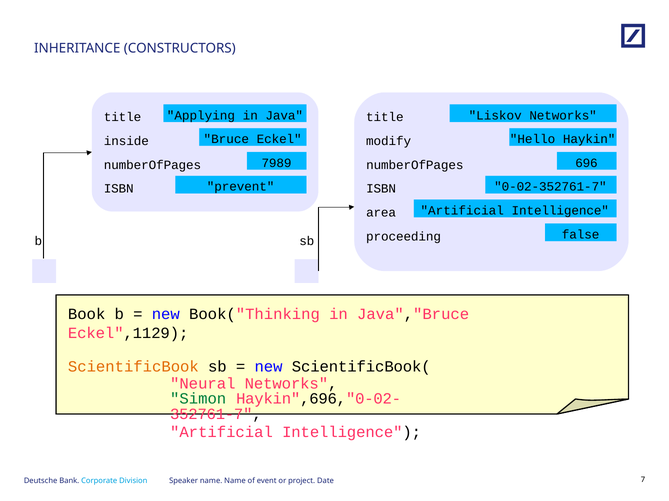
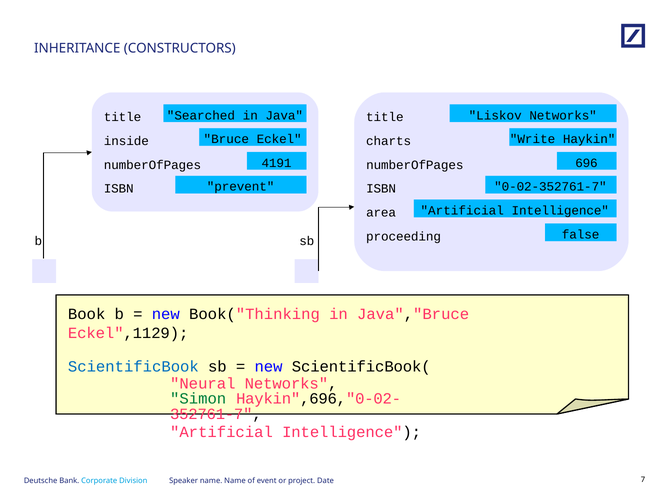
Applying: Applying -> Searched (201, 116)
Hello: Hello -> Write (533, 139)
modify: modify -> charts (389, 141)
7989: 7989 -> 4191 (277, 163)
ScientificBook colour: orange -> blue (133, 367)
